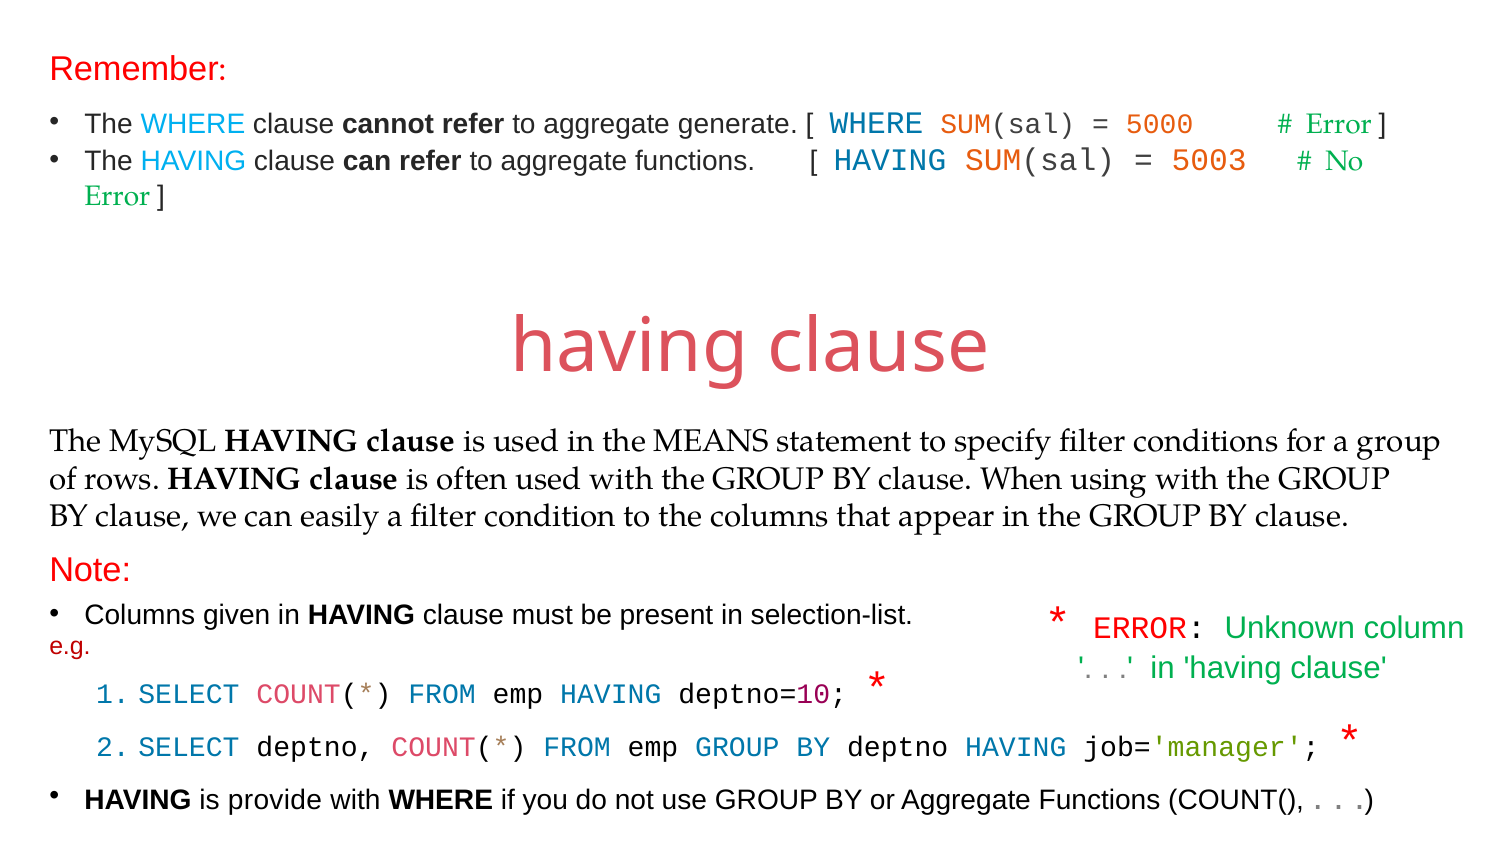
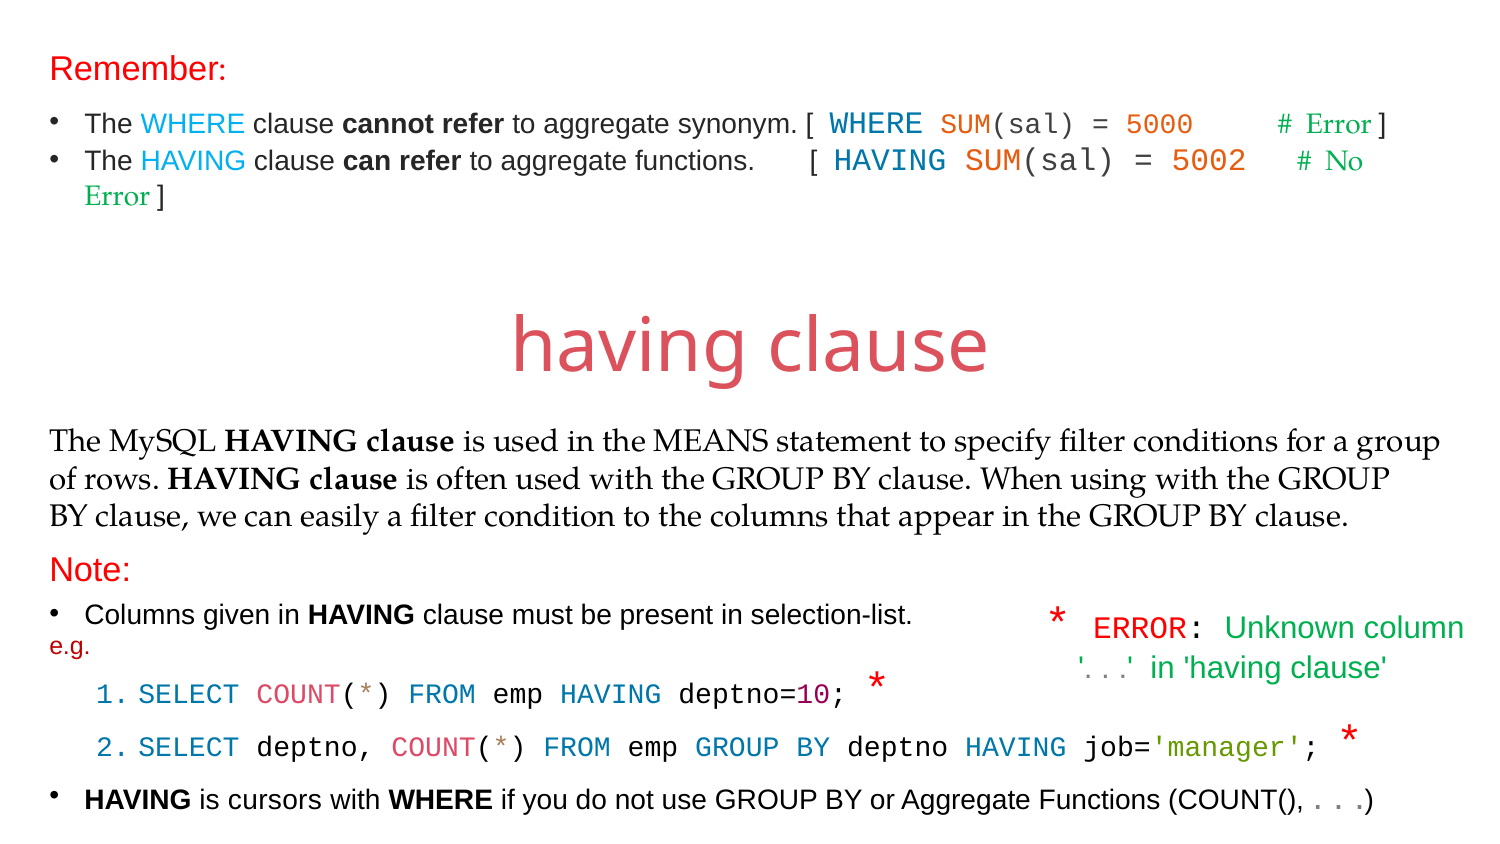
generate: generate -> synonym (738, 124)
5003: 5003 -> 5002 (1209, 160)
provide: provide -> cursors (275, 800)
